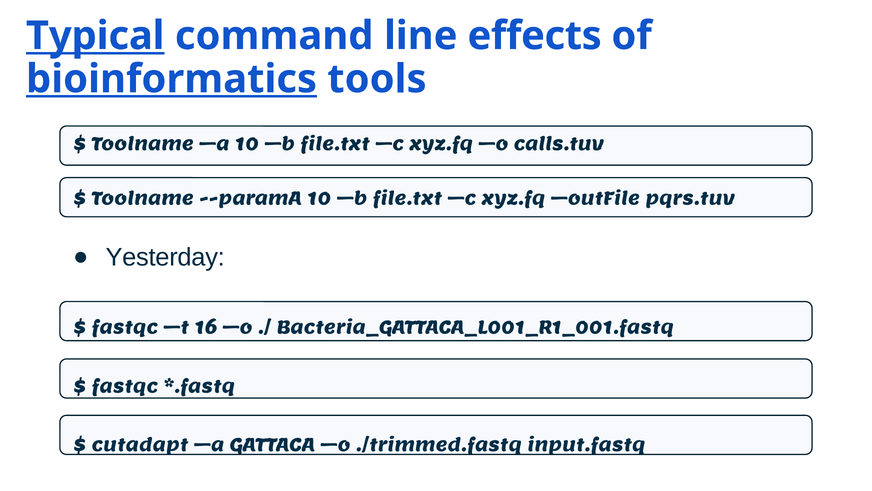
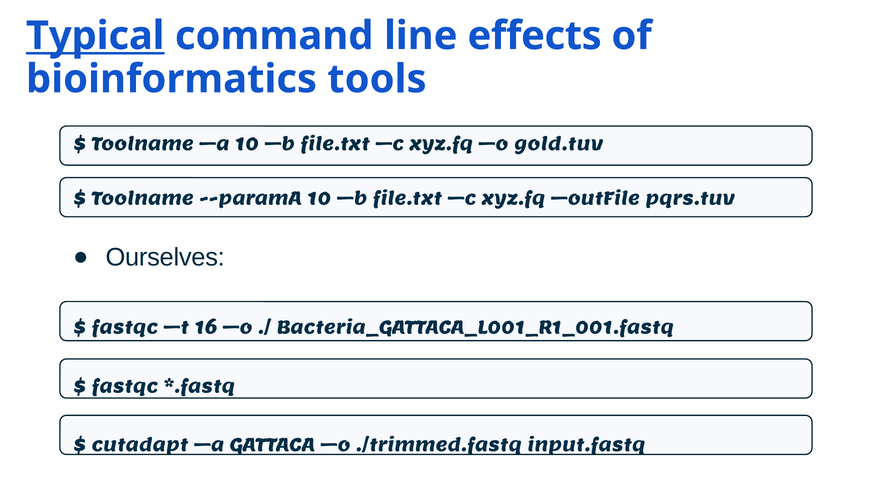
bioinformatics underline: present -> none (171, 79)
calls.tuv: calls.tuv -> gold.tuv (559, 144)
Yesterday: Yesterday -> Ourselves (165, 257)
